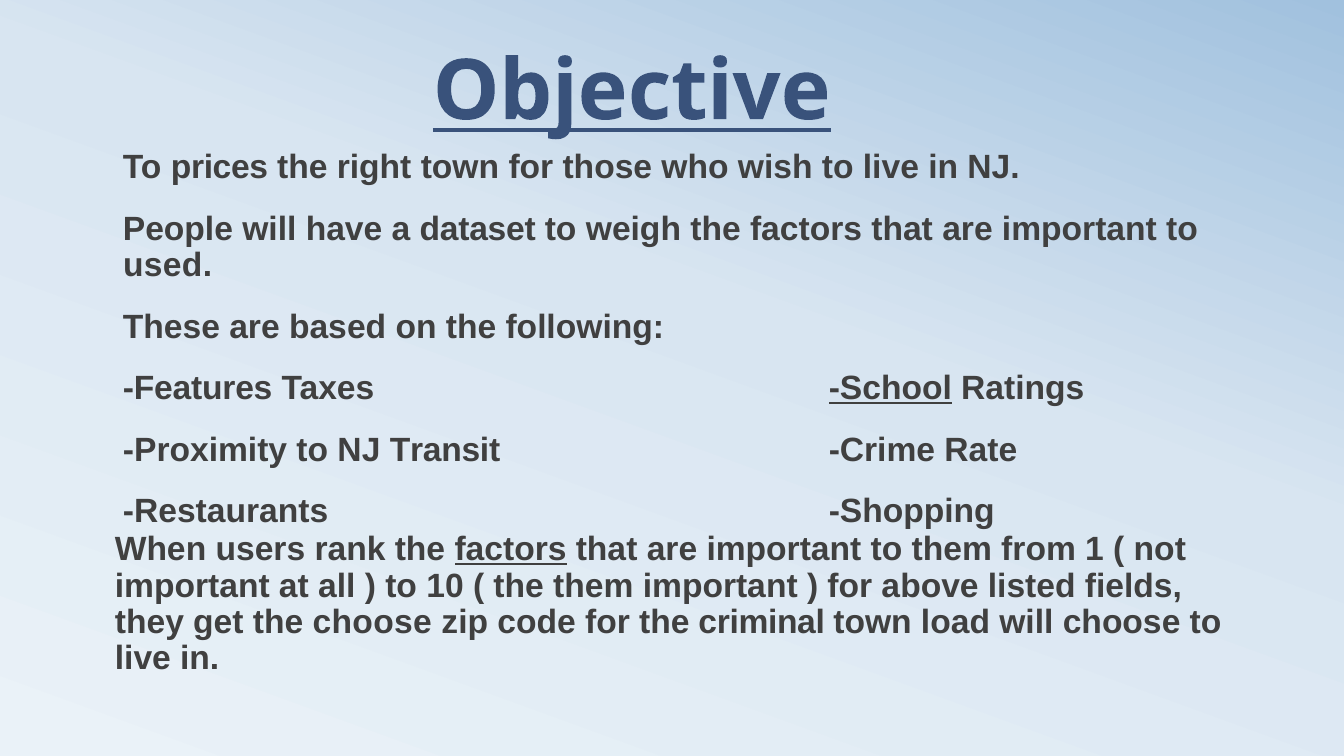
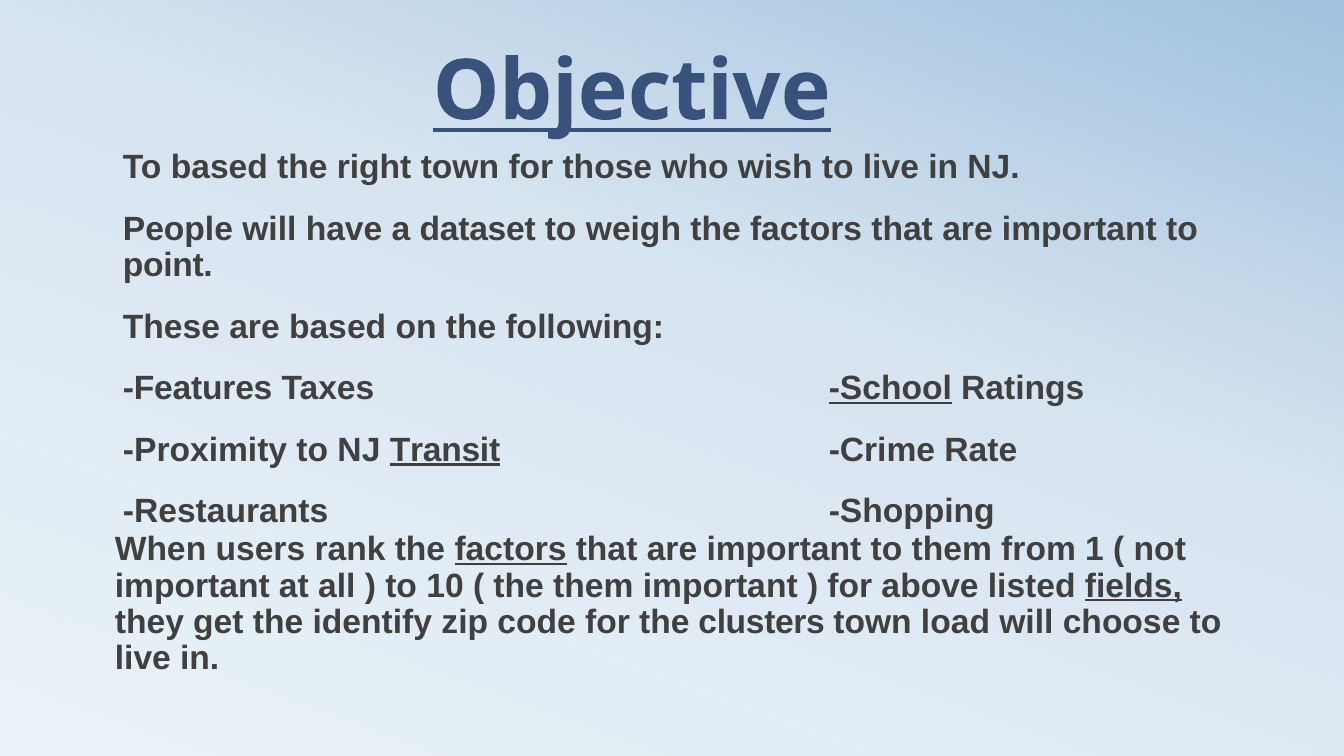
To prices: prices -> based (219, 168)
used: used -> point (168, 266)
Transit underline: none -> present (445, 450)
fields underline: none -> present (1133, 586)
the choose: choose -> identify (372, 622)
criminal: criminal -> clusters (762, 622)
